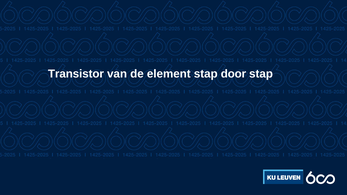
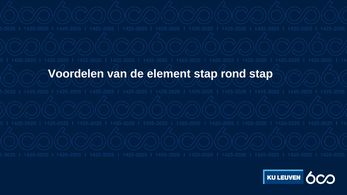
Transistor: Transistor -> Voordelen (76, 74)
door: door -> rond (233, 74)
